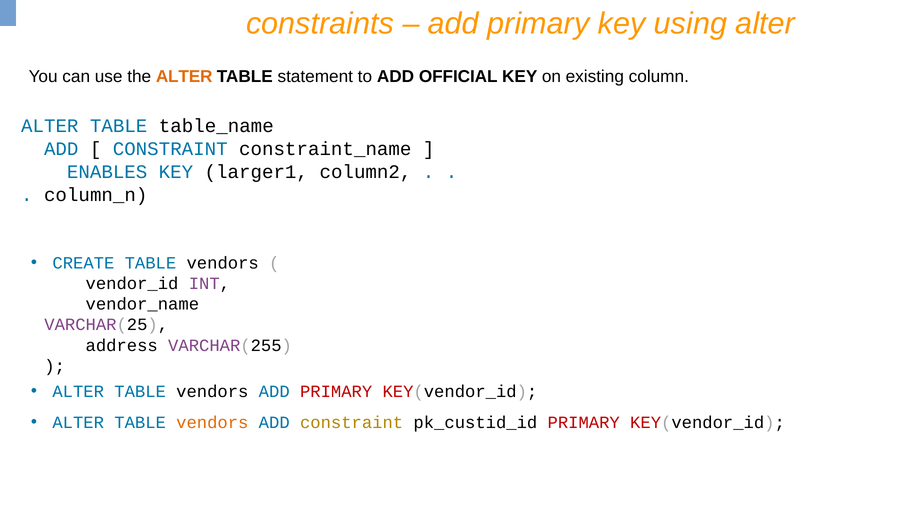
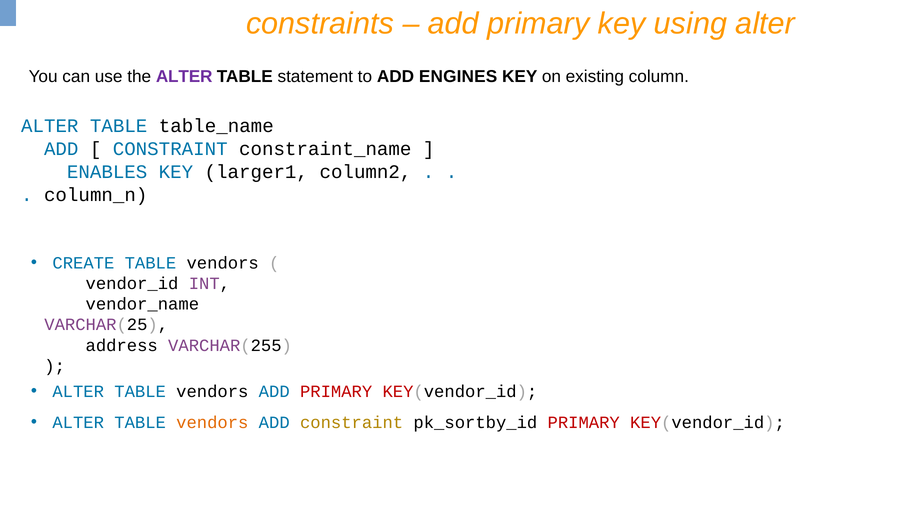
ALTER colour: orange -> purple (184, 76)
OFFICIAL: OFFICIAL -> ENGINES (458, 76)
pk_custid_id: pk_custid_id -> pk_sortby_id (475, 422)
